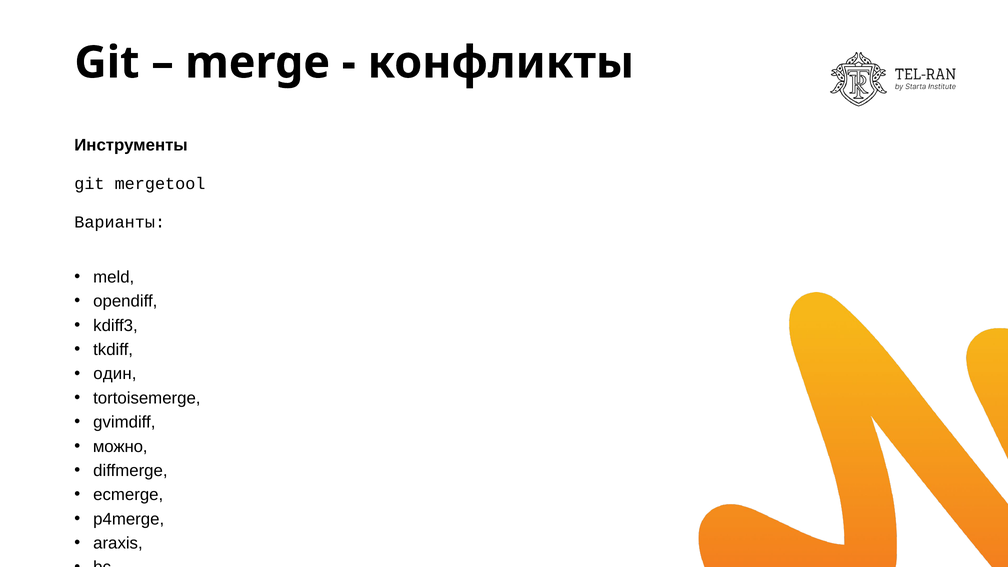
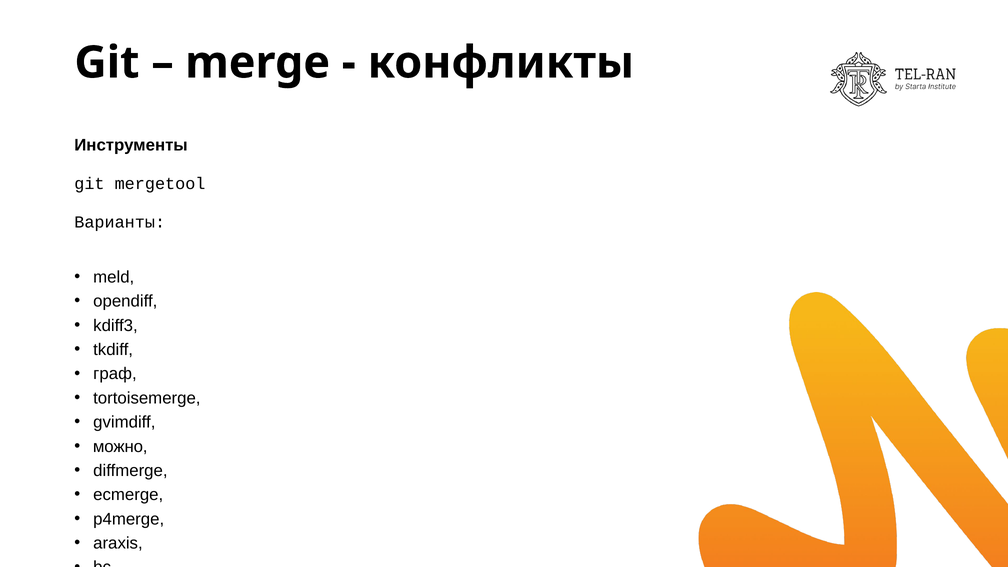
один: один -> граф (115, 374)
